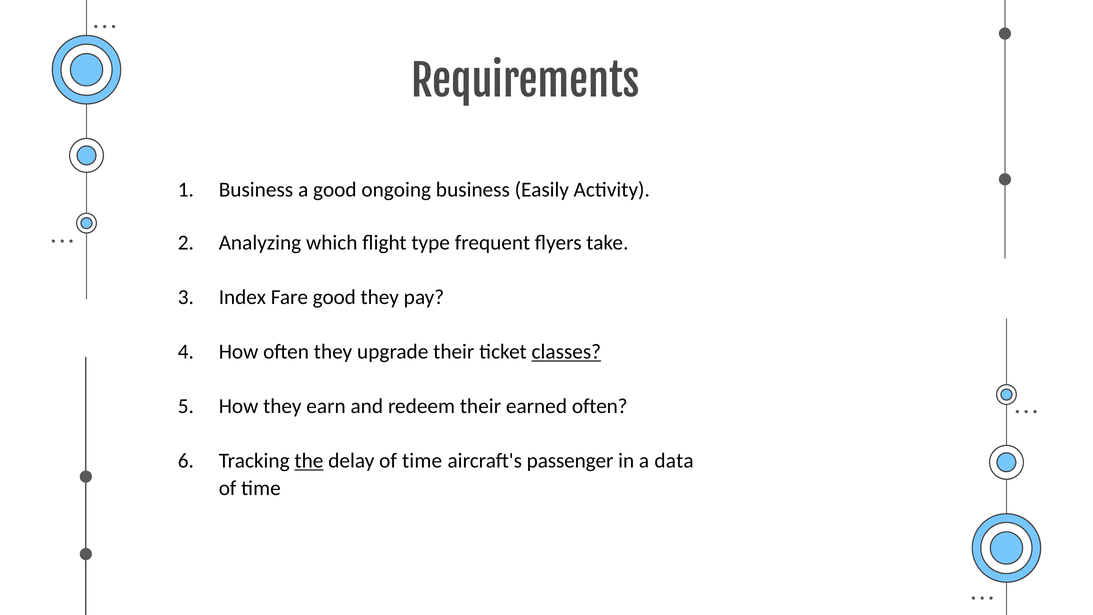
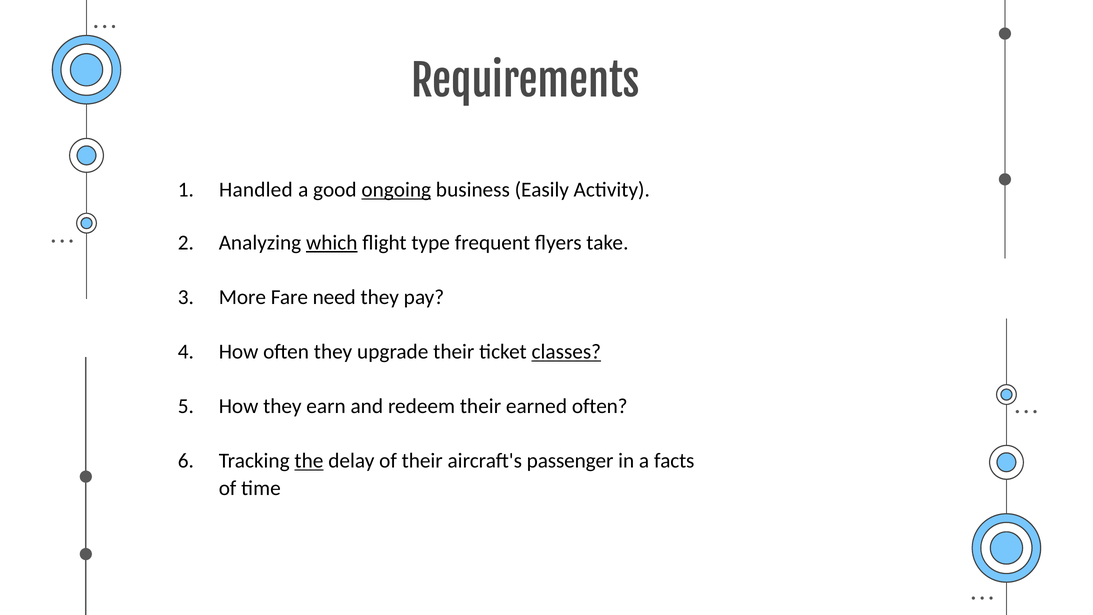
Business: Business -> Handled (256, 190)
ongoing underline: none -> present (396, 190)
which underline: none -> present (332, 243)
Index: Index -> More (242, 297)
Fare good: good -> need (334, 297)
delay of time: time -> their (422, 461)
data: data -> facts (674, 461)
